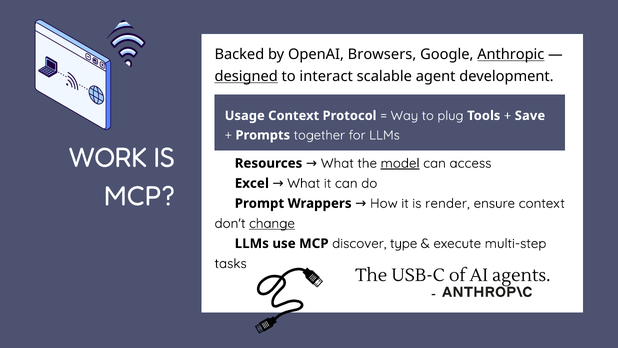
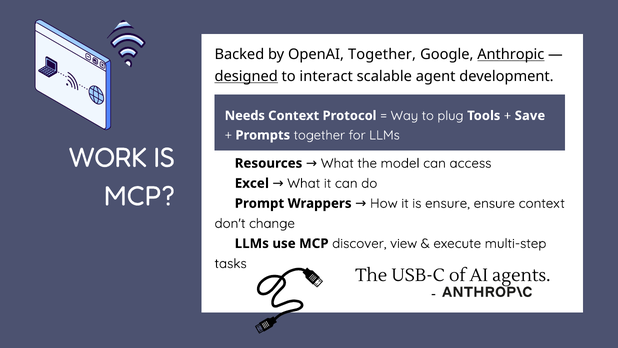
OpenAI Browsers: Browsers -> Together (382, 54)
Usage: Usage -> Needs (245, 116)
model underline: present -> none (400, 163)
is render: render -> ensure (447, 203)
change underline: present -> none (272, 223)
type: type -> view (404, 243)
